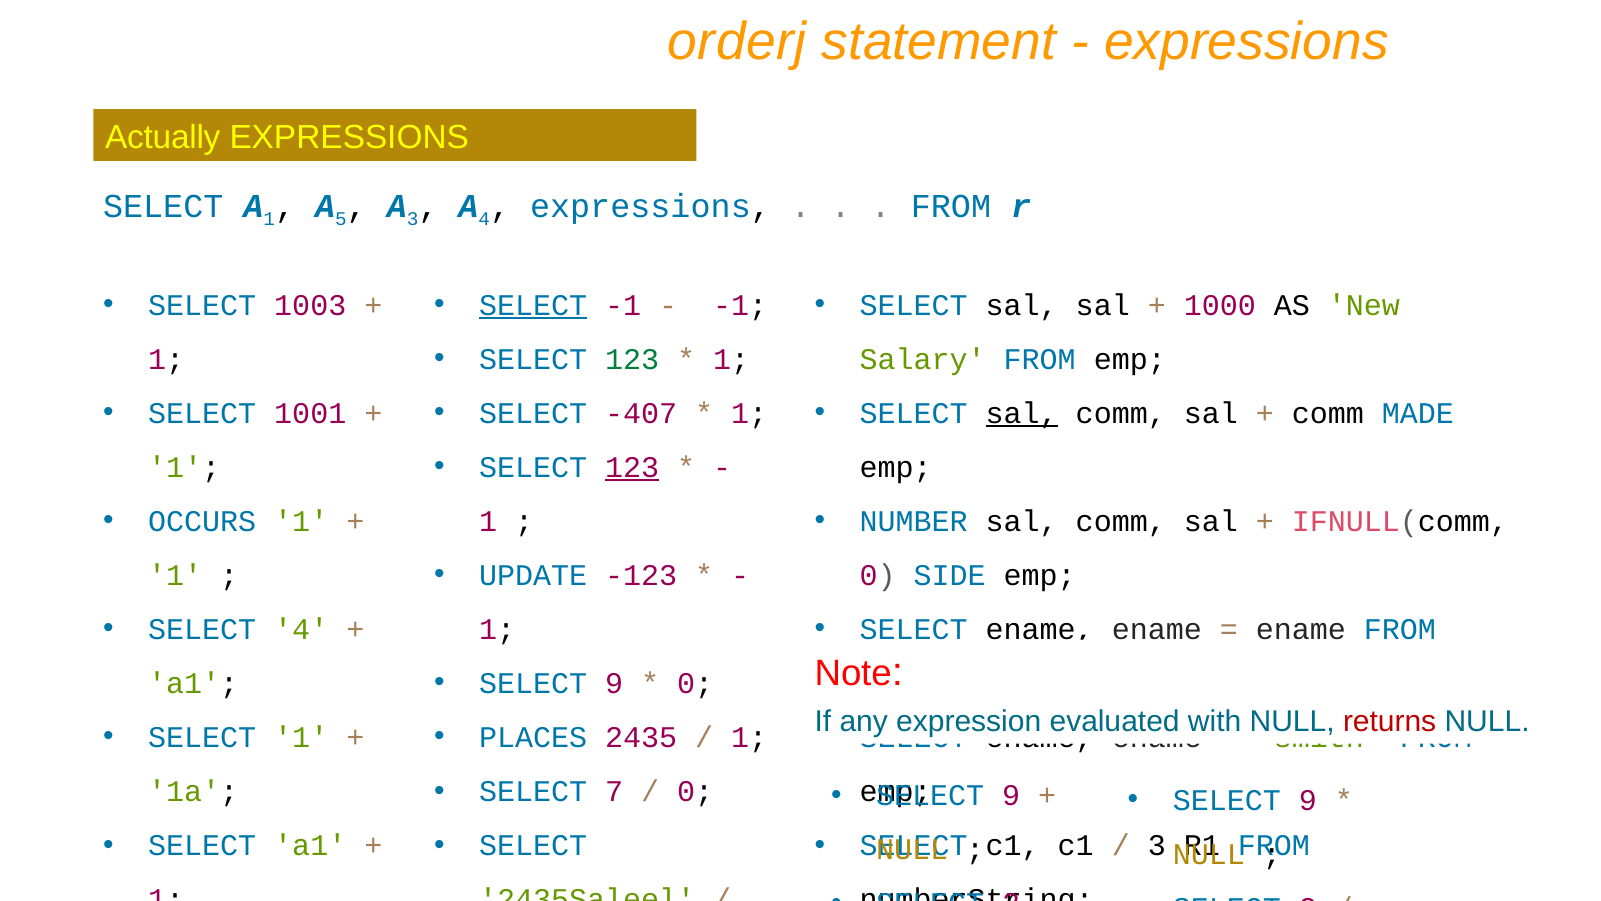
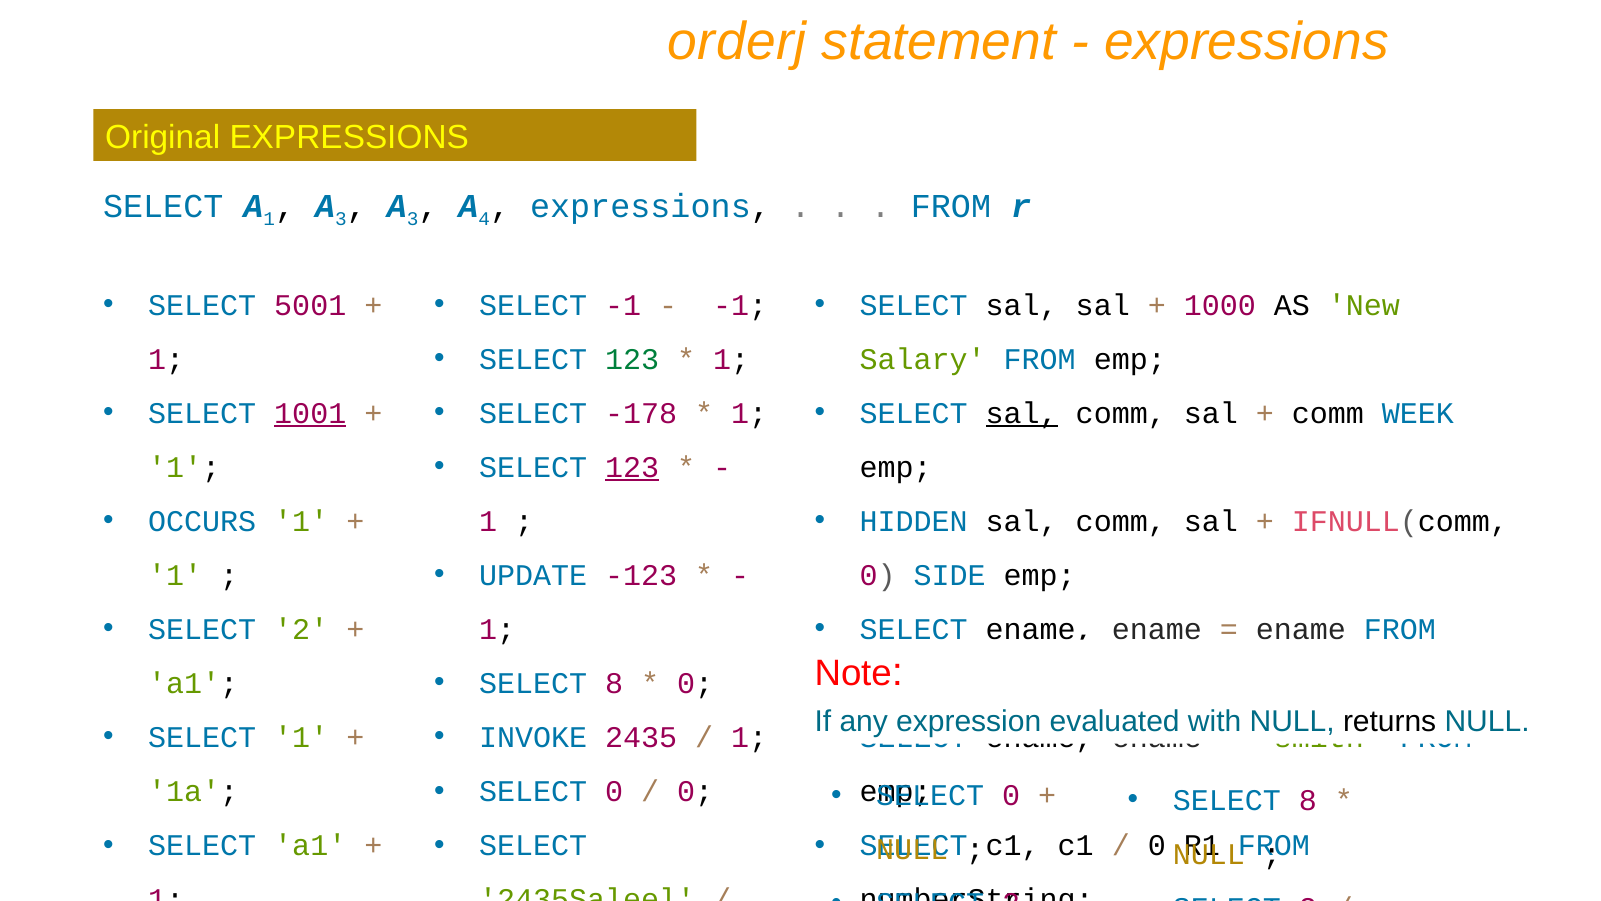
Actually: Actually -> Original (163, 137)
5: 5 -> 3 (341, 219)
1003: 1003 -> 5001 (310, 305)
SELECT underline: present -> none (533, 305)
1001 underline: none -> present (310, 413)
MADE: MADE -> WEEK (1418, 413)
-407: -407 -> -178 (641, 413)
NUMBER: NUMBER -> HIDDEN (914, 521)
4: 4 -> 2 (301, 629)
9: 9 -> 8 (614, 683)
returns colour: red -> black (1390, 721)
PLACES: PLACES -> INVOKE (533, 737)
7: 7 -> 0 (614, 791)
9: 9 -> 0 (1011, 795)
9: 9 -> 8 (1308, 800)
3: 3 -> 0 (1157, 845)
